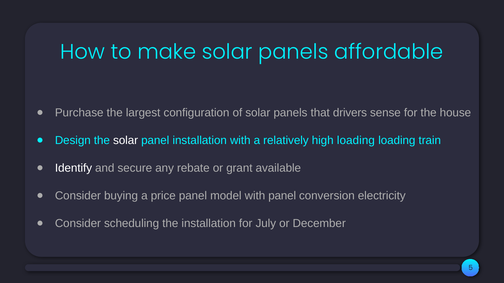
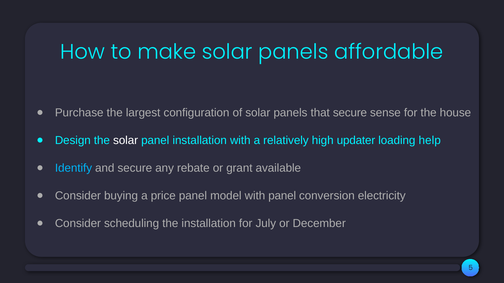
that drivers: drivers -> secure (350, 113)
high loading: loading -> updater (356, 141)
train: train -> help (430, 141)
Identify colour: white -> light blue (73, 168)
